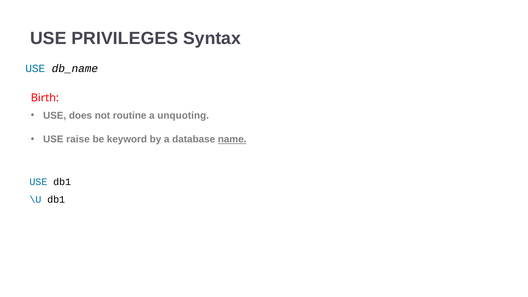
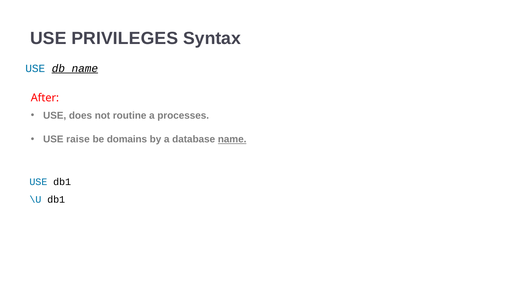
db_name underline: none -> present (75, 68)
Birth: Birth -> After (45, 98)
unquoting: unquoting -> processes (183, 116)
keyword: keyword -> domains (127, 139)
